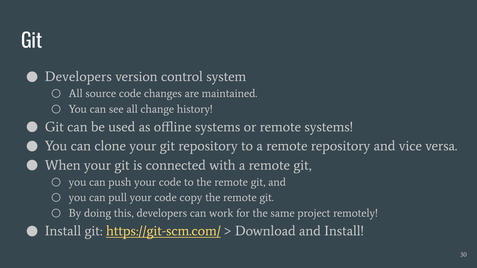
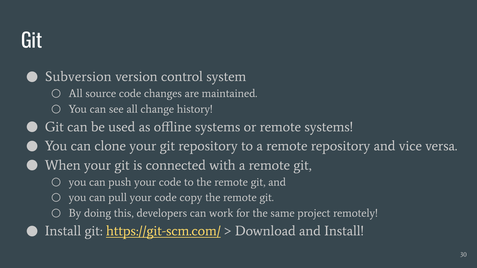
Developers: Developers -> Subversion (78, 77)
